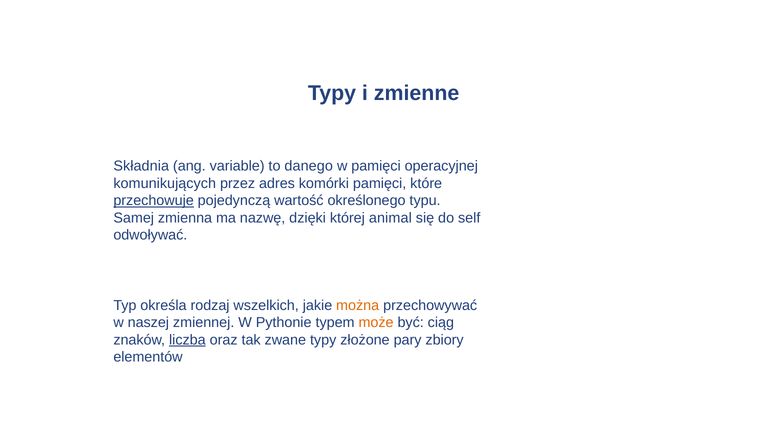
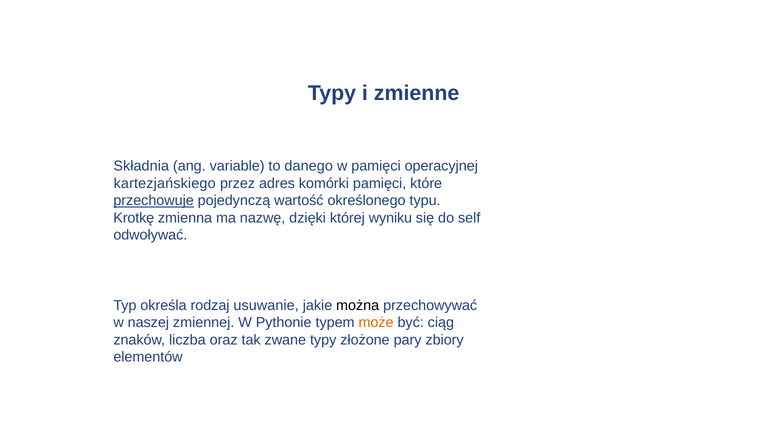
komunikujących: komunikujących -> kartezjańskiego (165, 183)
Samej: Samej -> Krotkę (134, 218)
animal: animal -> wyniku (390, 218)
wszelkich: wszelkich -> usuwanie (266, 305)
można colour: orange -> black (358, 305)
liczba underline: present -> none (187, 340)
